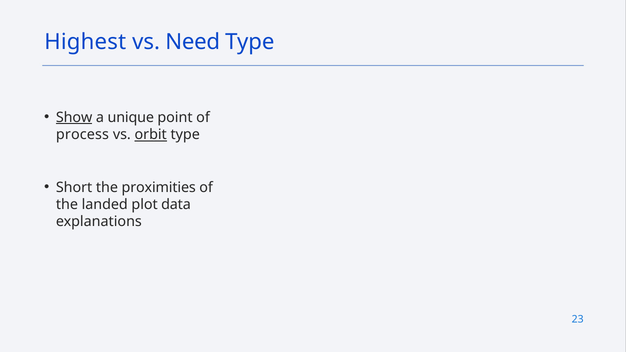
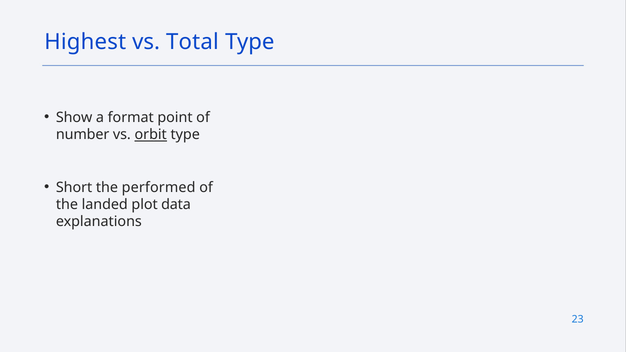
Need: Need -> Total (192, 42)
Show underline: present -> none (74, 118)
unique: unique -> format (131, 118)
process: process -> number (83, 135)
proximities: proximities -> performed (159, 187)
